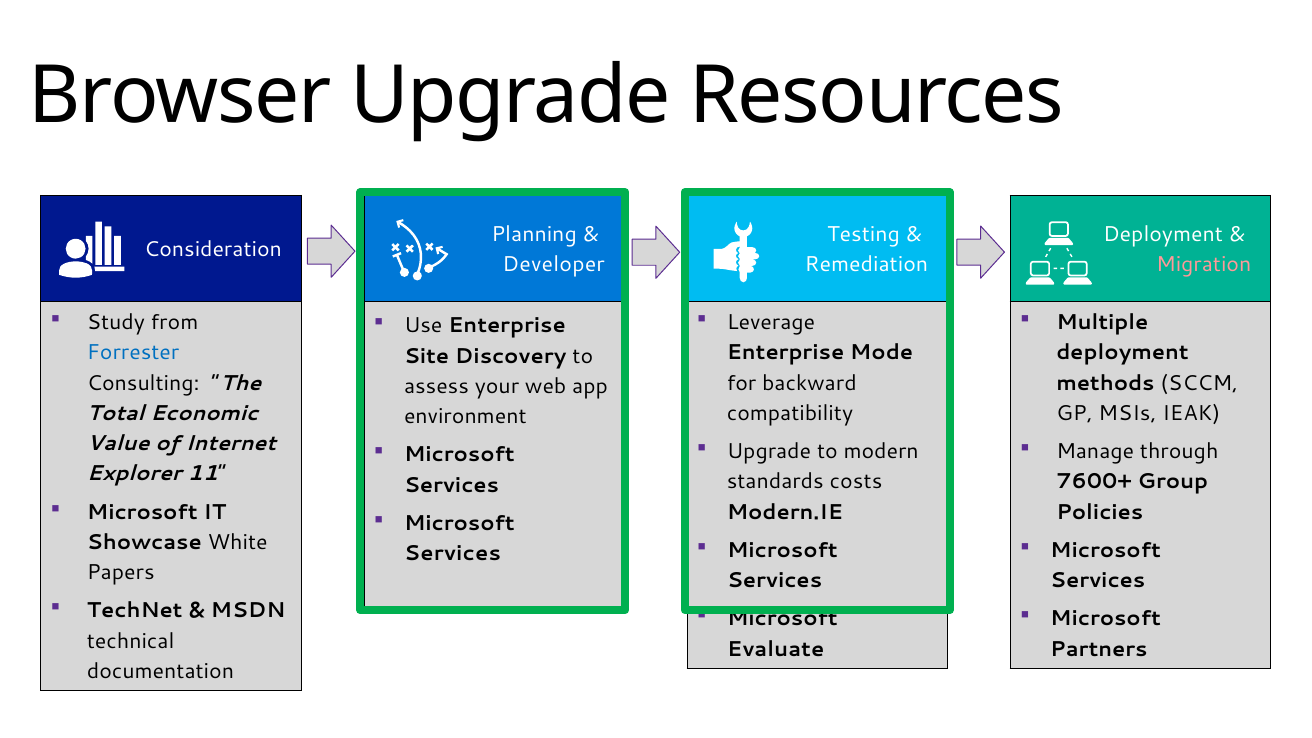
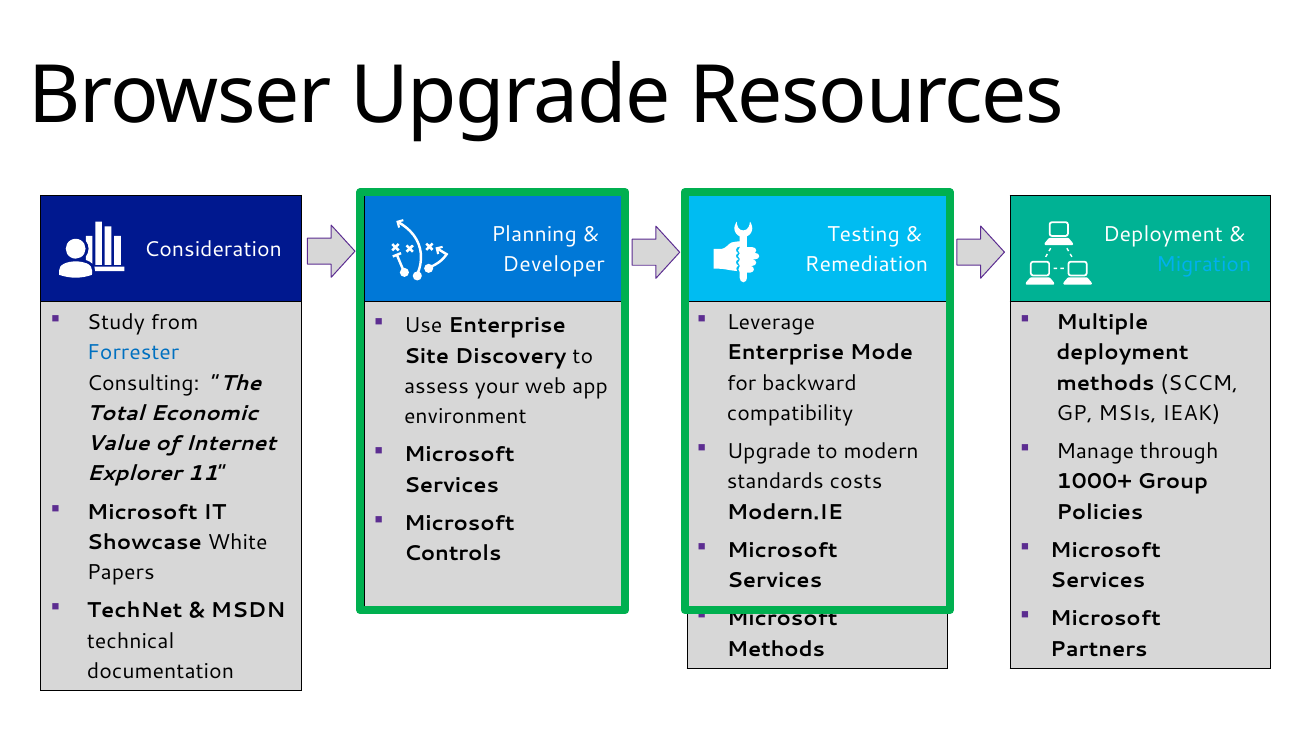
Migration colour: pink -> light blue (1204, 265)
7600+: 7600+ -> 1000+ (1094, 482)
Services: Services -> Controls (453, 553)
Evaluate: Evaluate -> Methods (776, 649)
